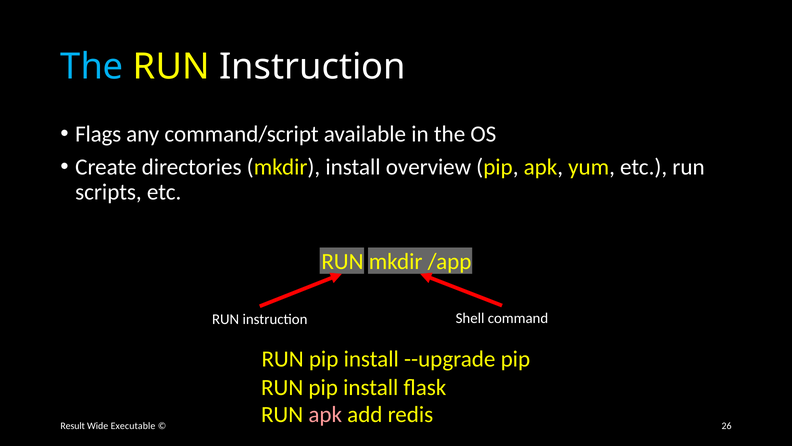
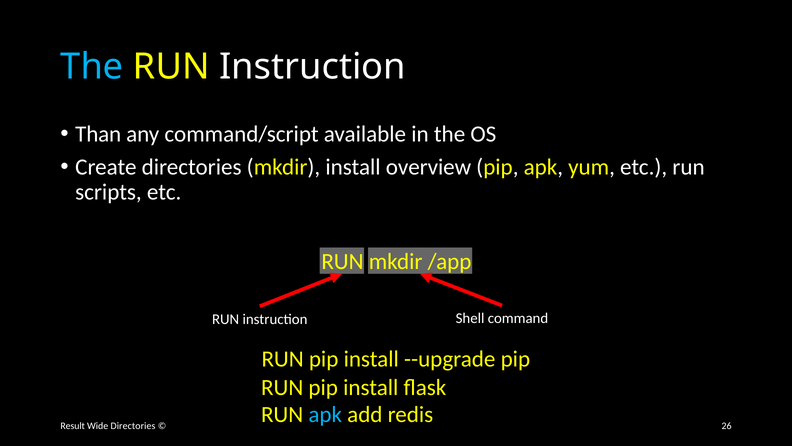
Flags: Flags -> Than (98, 134)
apk colour: pink -> light blue (325, 414)
Wide Executable: Executable -> Directories (133, 425)
